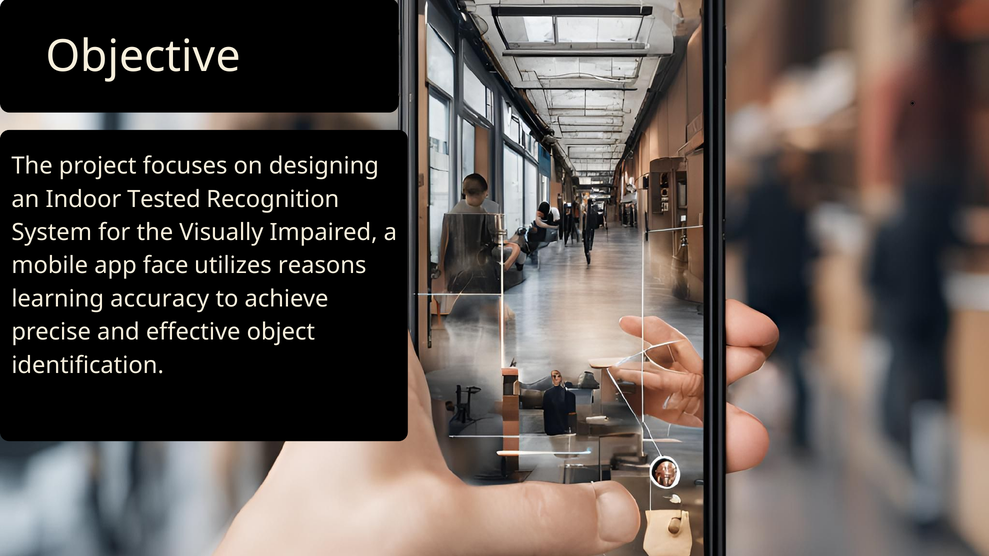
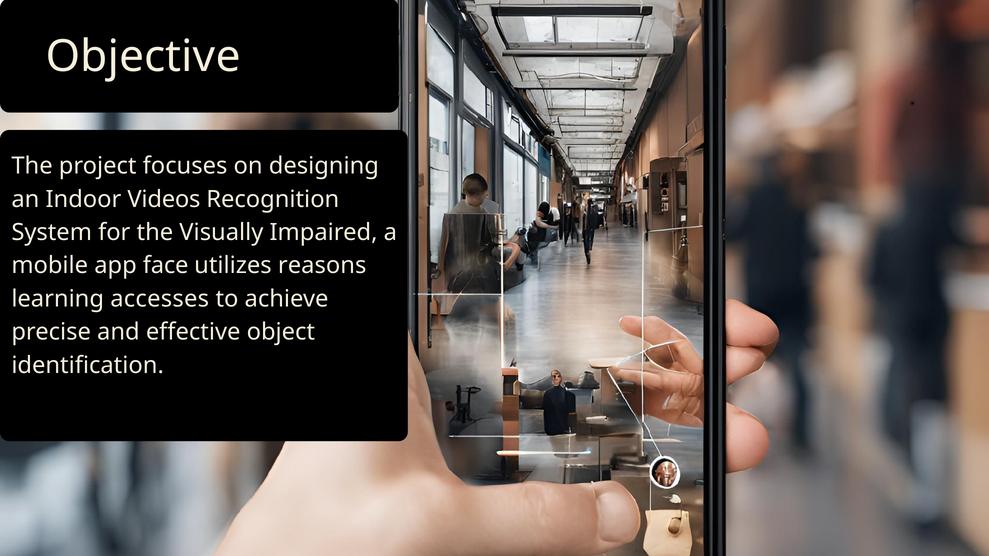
Tested: Tested -> Videos (164, 199)
accuracy: accuracy -> accesses (160, 299)
